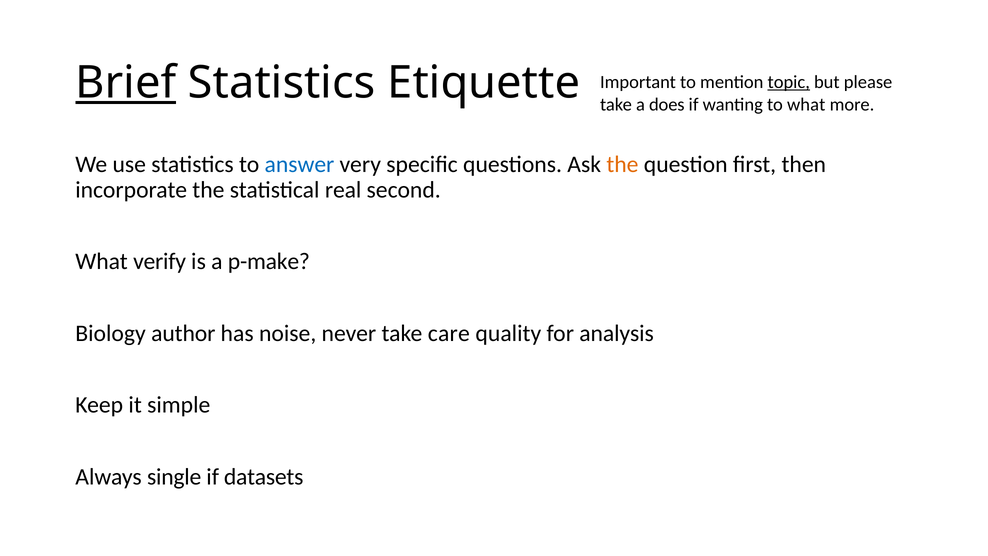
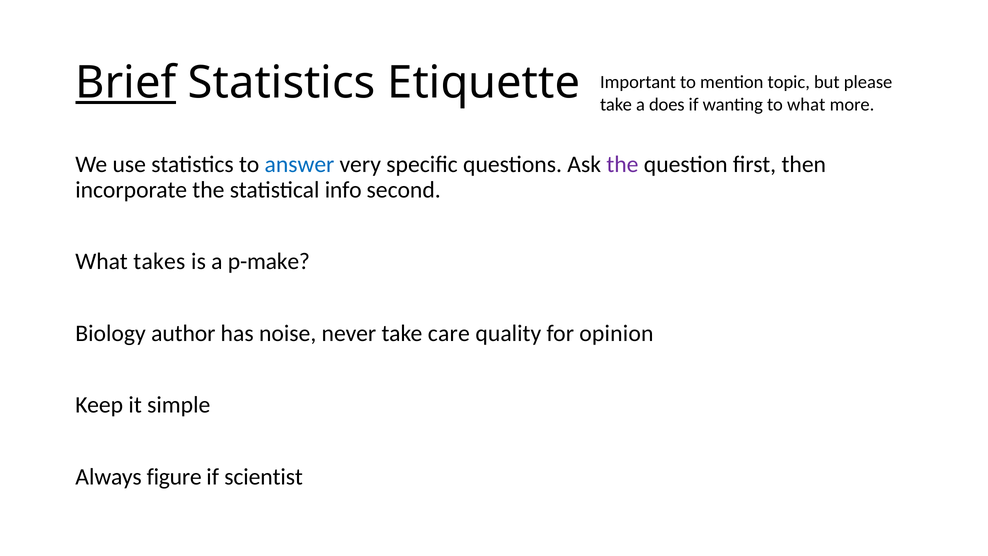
topic underline: present -> none (789, 82)
the colour: orange -> purple (622, 164)
real: real -> info (343, 190)
verify: verify -> takes (159, 262)
analysis: analysis -> opinion (616, 333)
single: single -> figure (174, 477)
datasets: datasets -> scientist (264, 477)
